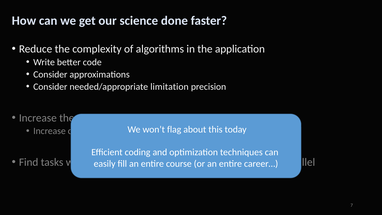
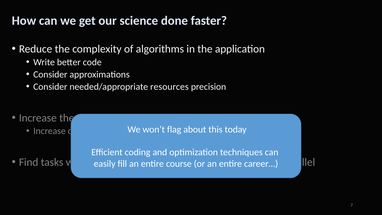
limitation: limitation -> resources (169, 87)
